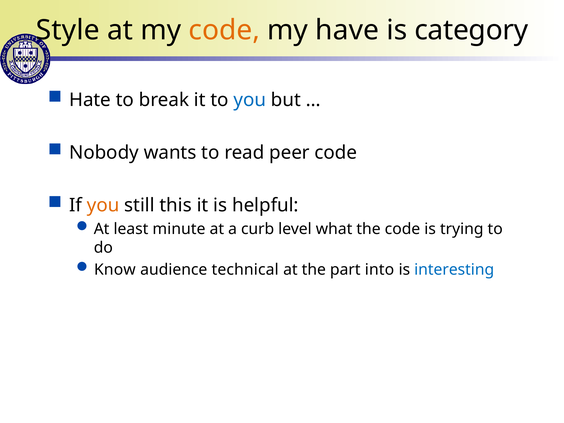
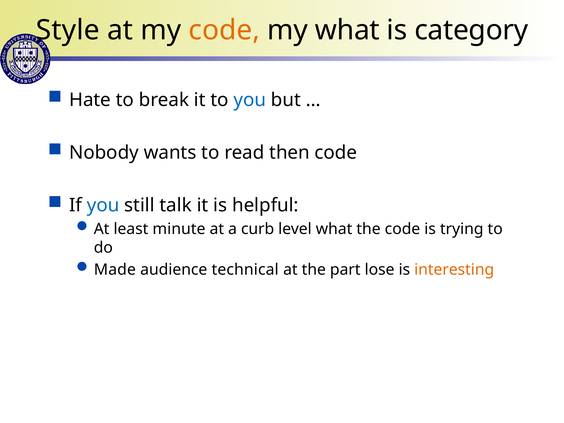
my have: have -> what (347, 30)
peer: peer -> then (290, 153)
you colour: orange -> blue (103, 205)
this: this -> talk (176, 205)
Know: Know -> Made (115, 270)
into: into -> lose (380, 270)
interesting colour: blue -> orange (454, 270)
